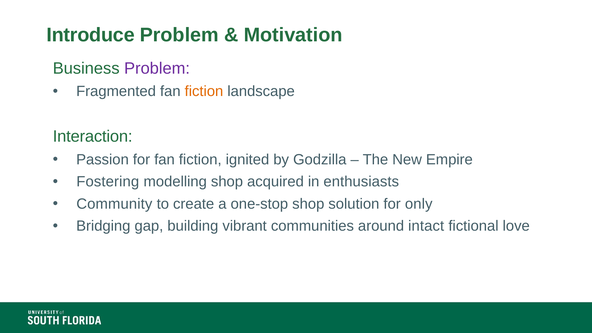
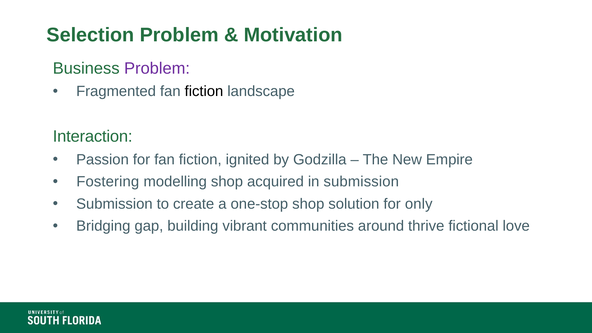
Introduce: Introduce -> Selection (90, 35)
fiction colour: orange -> black (204, 91)
in enthusiasts: enthusiasts -> submission (361, 182)
Community: Community -> Submission (114, 204)
intact: intact -> thrive (426, 226)
